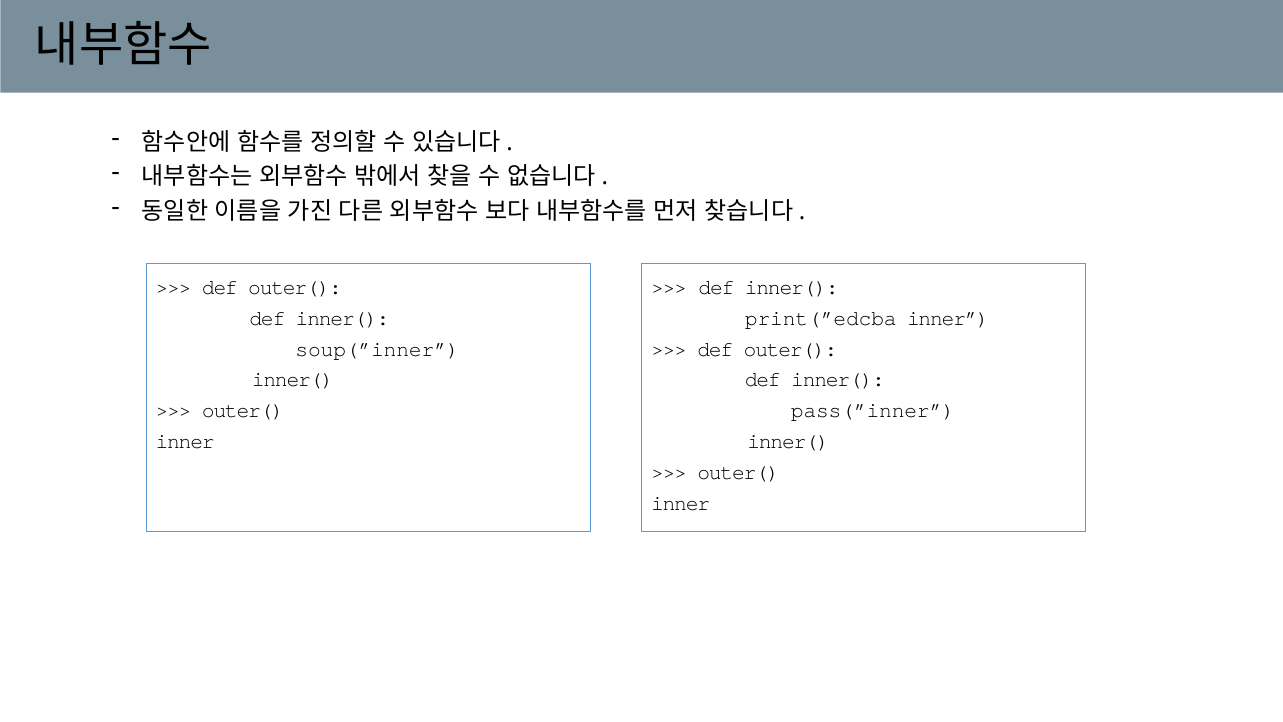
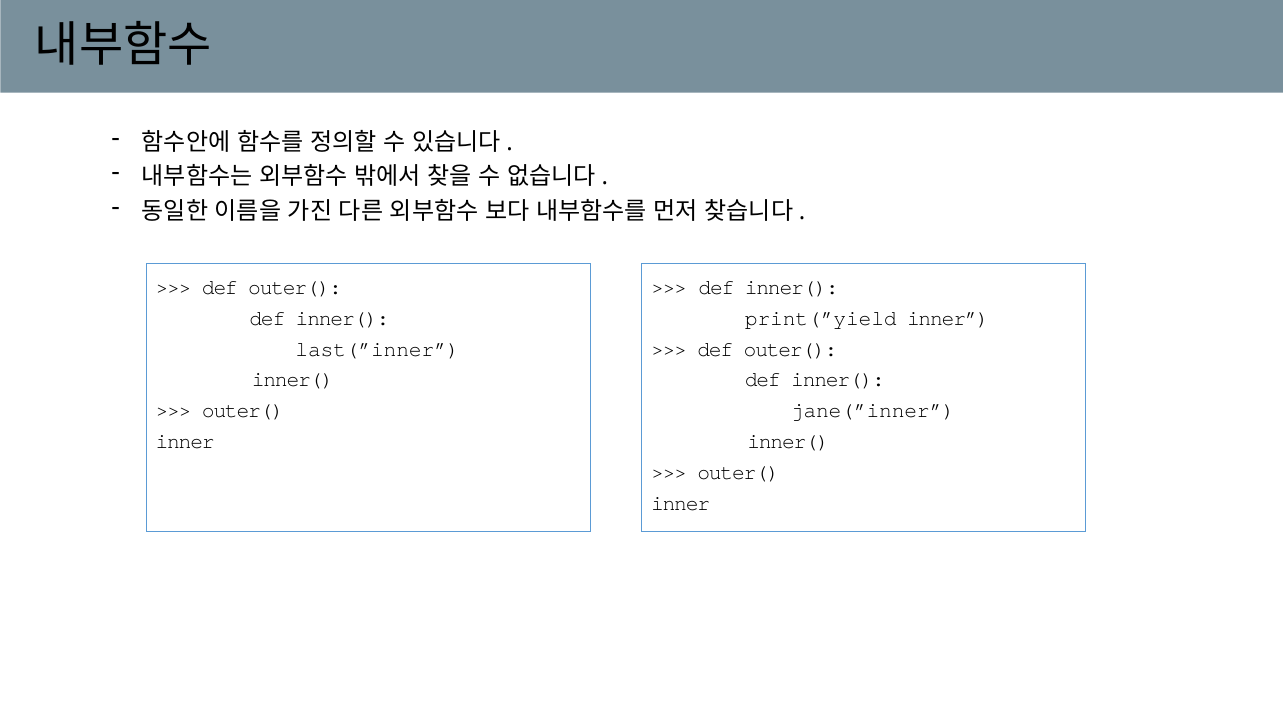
print(”edcba: print(”edcba -> print(”yield (821, 318)
soup(”inner: soup(”inner -> last(”inner (377, 349)
pass(”inner: pass(”inner -> jane(”inner (873, 410)
